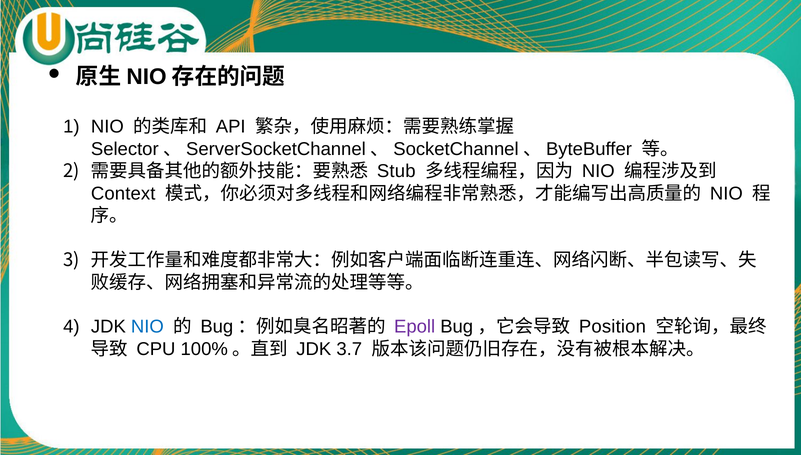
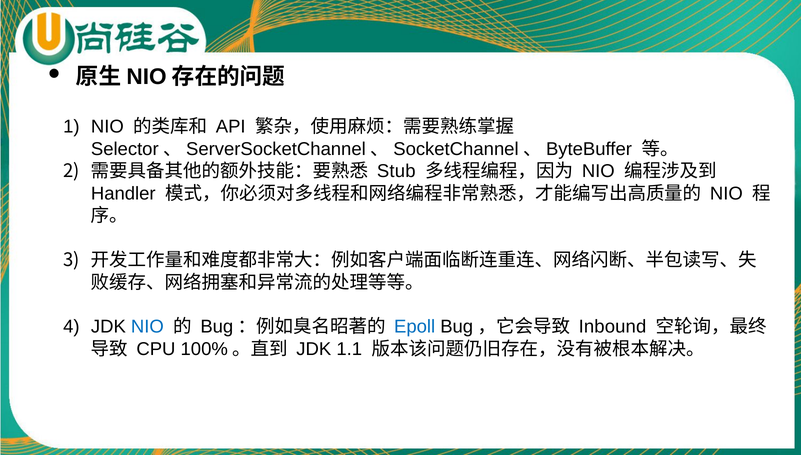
Context: Context -> Handler (123, 193)
Epoll colour: purple -> blue (415, 326)
Position: Position -> Inbound (612, 326)
3.7: 3.7 -> 1.1 (349, 349)
